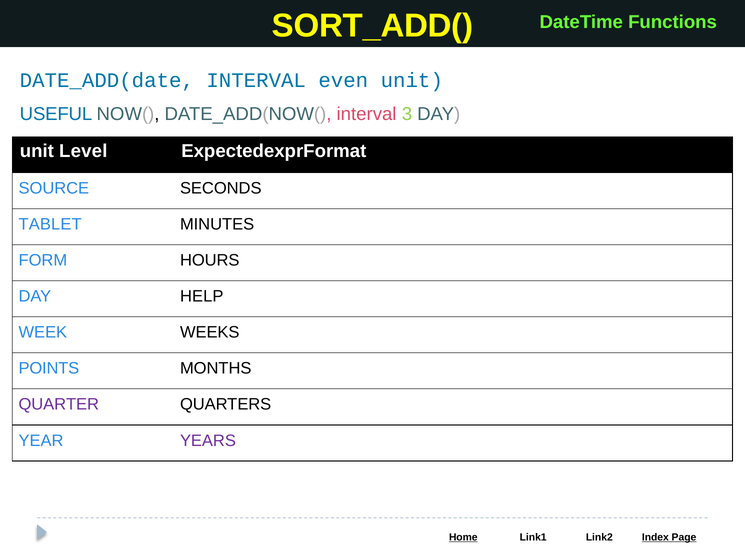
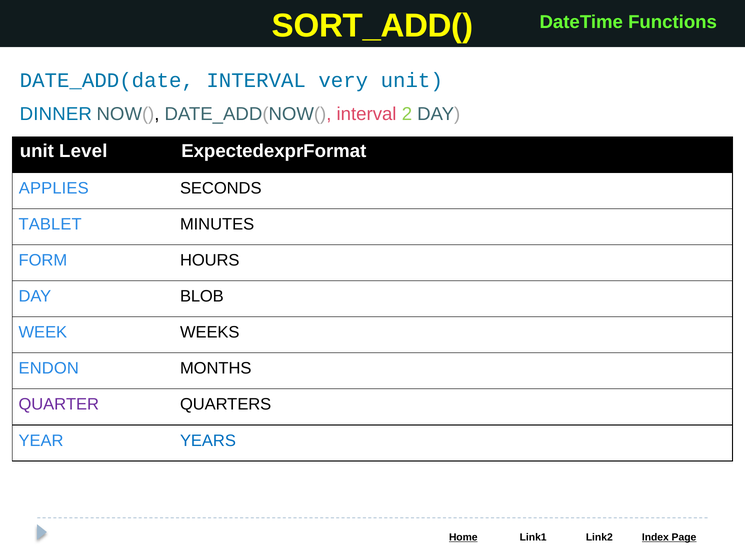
even: even -> very (343, 81)
USEFUL: USEFUL -> DINNER (56, 114)
3: 3 -> 2 (407, 114)
SOURCE: SOURCE -> APPLIES (54, 188)
HELP: HELP -> BLOB (202, 296)
POINTS: POINTS -> ENDON (49, 368)
YEARS colour: purple -> blue (208, 440)
